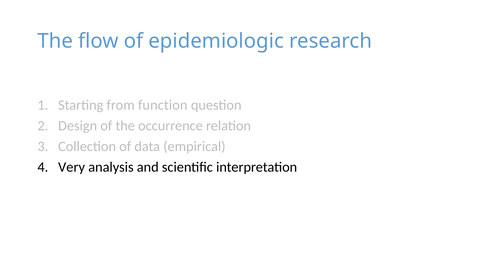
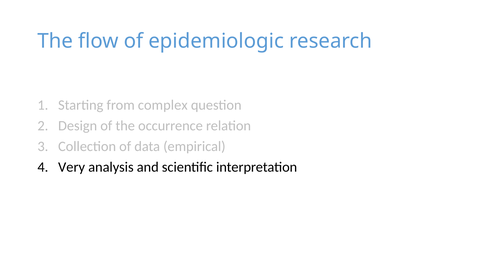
function: function -> complex (163, 105)
